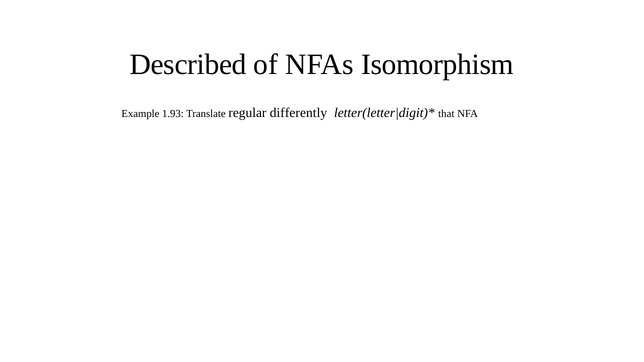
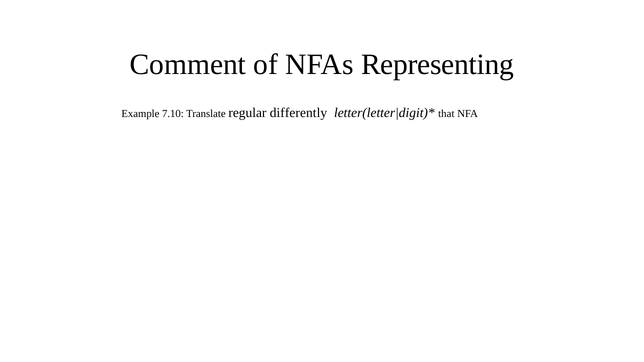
Described: Described -> Comment (188, 64)
Isomorphism: Isomorphism -> Representing (437, 64)
1.93: 1.93 -> 7.10 (173, 114)
